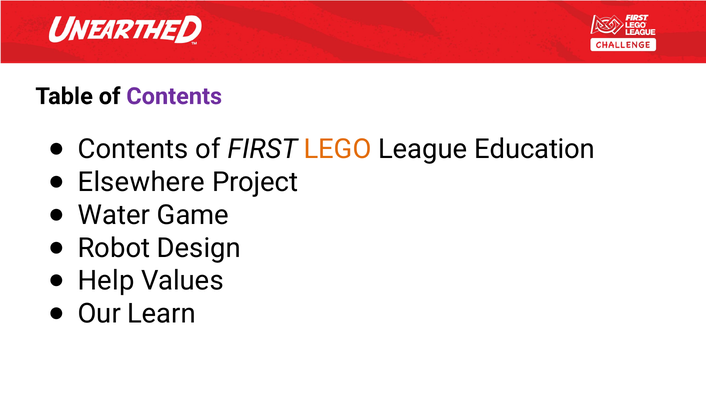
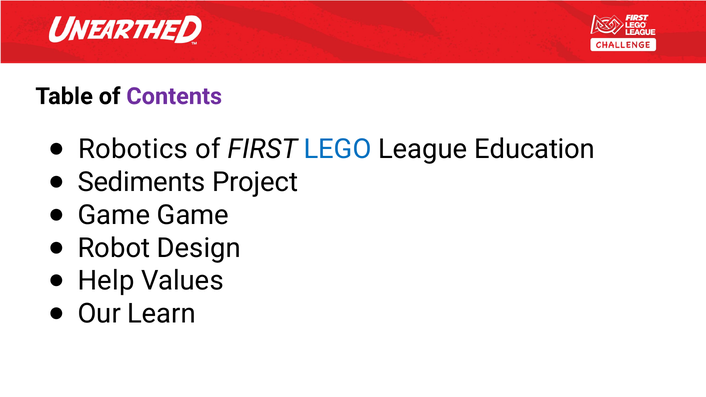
Contents: Contents -> Robotics (133, 149)
LEGO colour: orange -> blue (338, 149)
Elsewhere: Elsewhere -> Sediments (142, 182)
Water: Water -> Game (114, 215)
